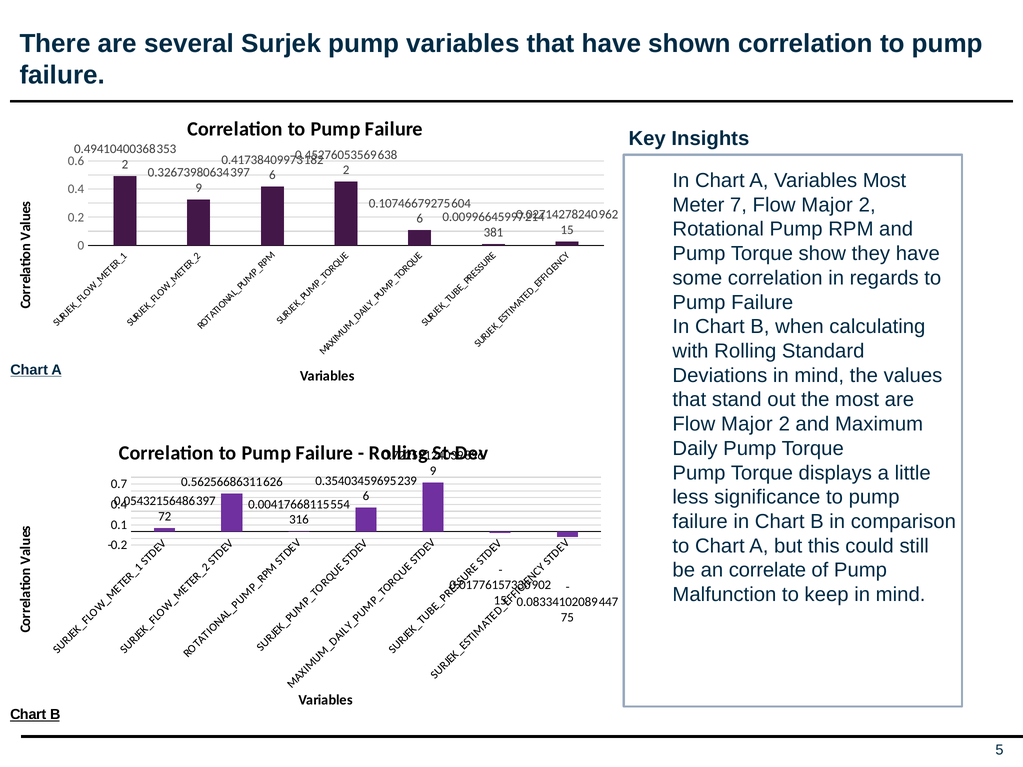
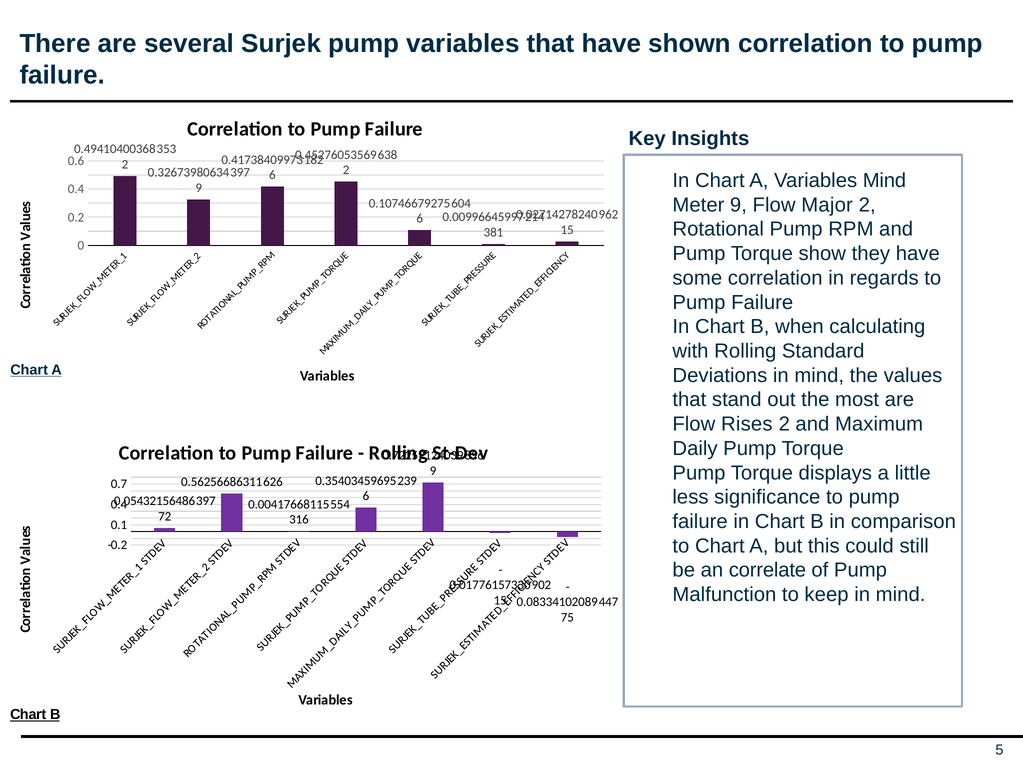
Variables Most: Most -> Mind (884, 181)
Meter 7: 7 -> 9 (738, 205)
Major: Major -> Rises (747, 424)
